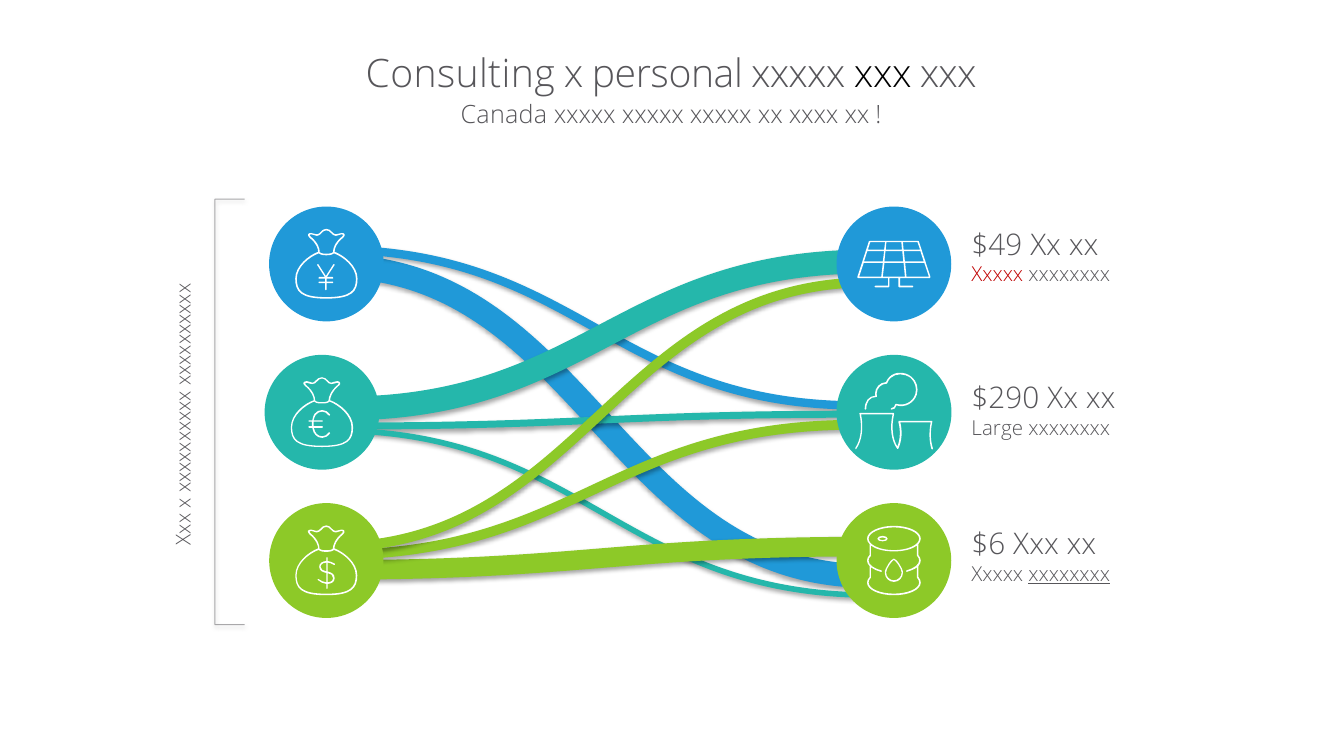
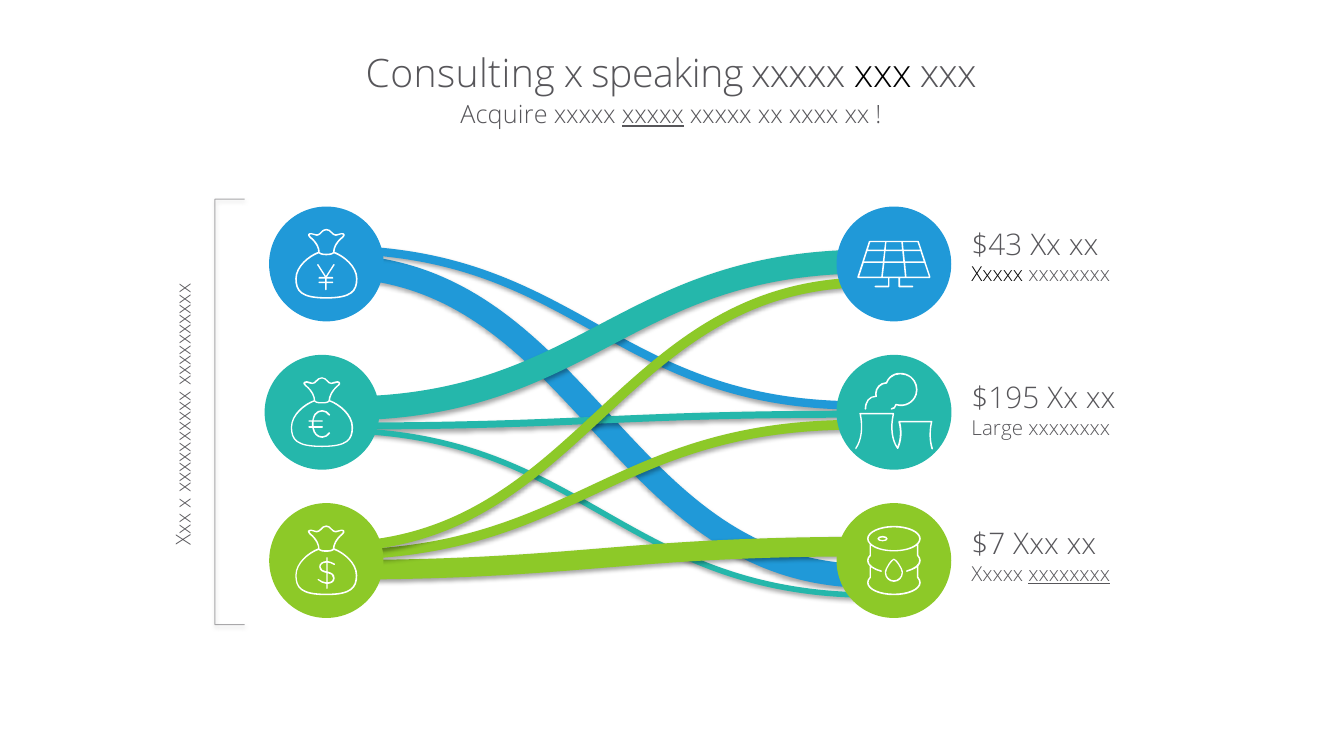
personal: personal -> speaking (667, 75)
Canada: Canada -> Acquire (504, 115)
xxxxx underline: none -> present (653, 115)
$49: $49 -> $43 (997, 246)
Xxxxx colour: red -> black (997, 275)
$290: $290 -> $195 (1005, 399)
$6: $6 -> $7 (988, 545)
